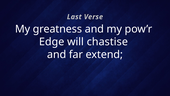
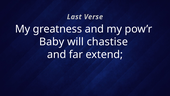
Edge: Edge -> Baby (52, 42)
